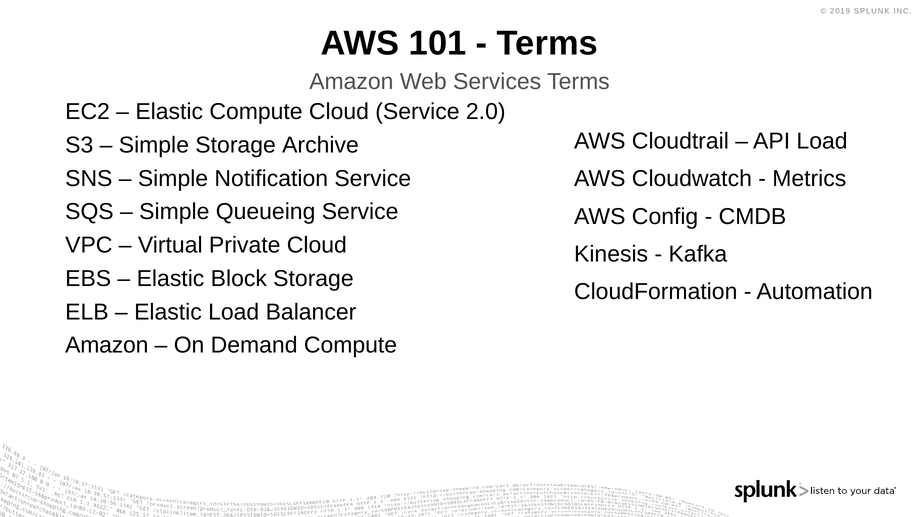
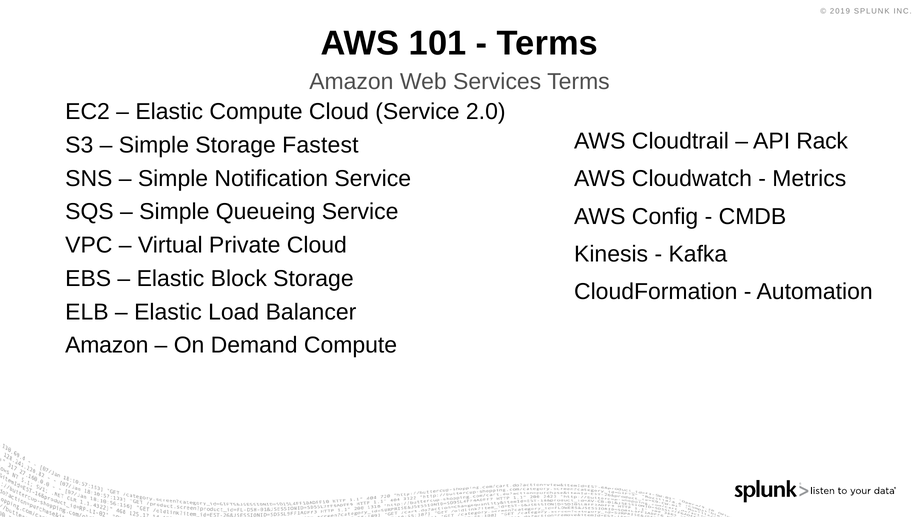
API Load: Load -> Rack (822, 141)
Archive: Archive -> Fastest (320, 145)
